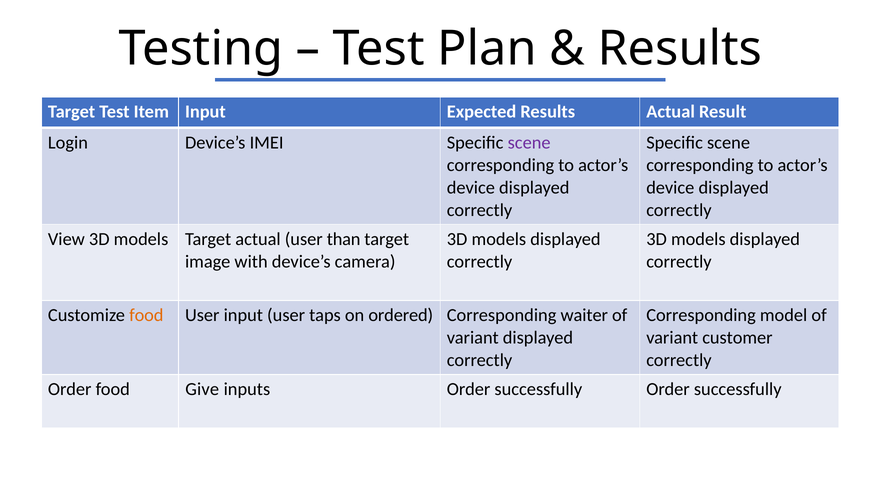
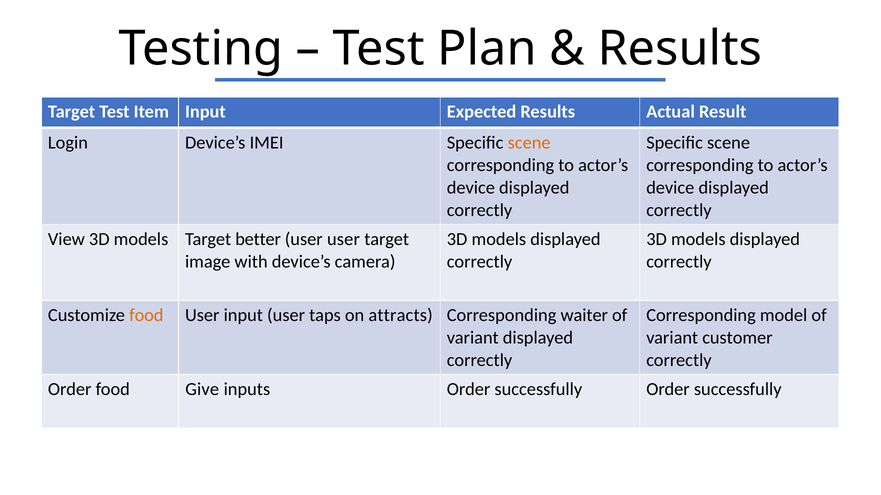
scene colour: purple -> orange (529, 143)
Target actual: actual -> better (258, 239)
user than: than -> user (343, 239)
ordered: ordered -> attracts (401, 316)
